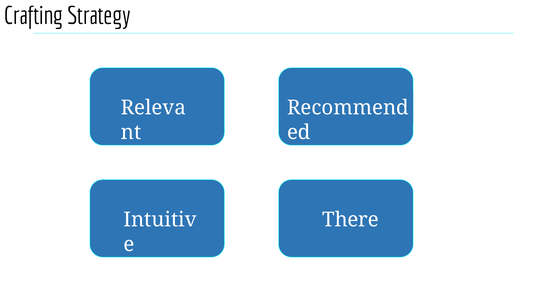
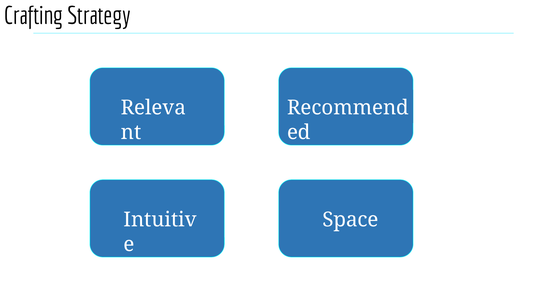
There: There -> Space (350, 219)
